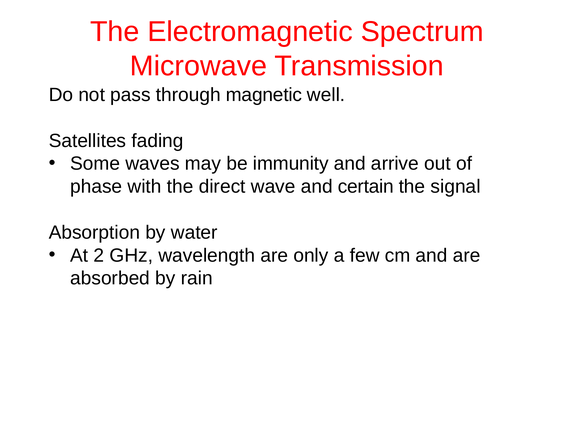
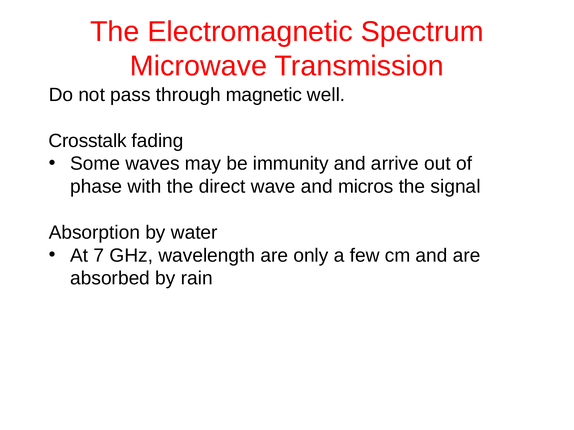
Satellites: Satellites -> Crosstalk (88, 141)
certain: certain -> micros (366, 187)
2: 2 -> 7 (99, 256)
